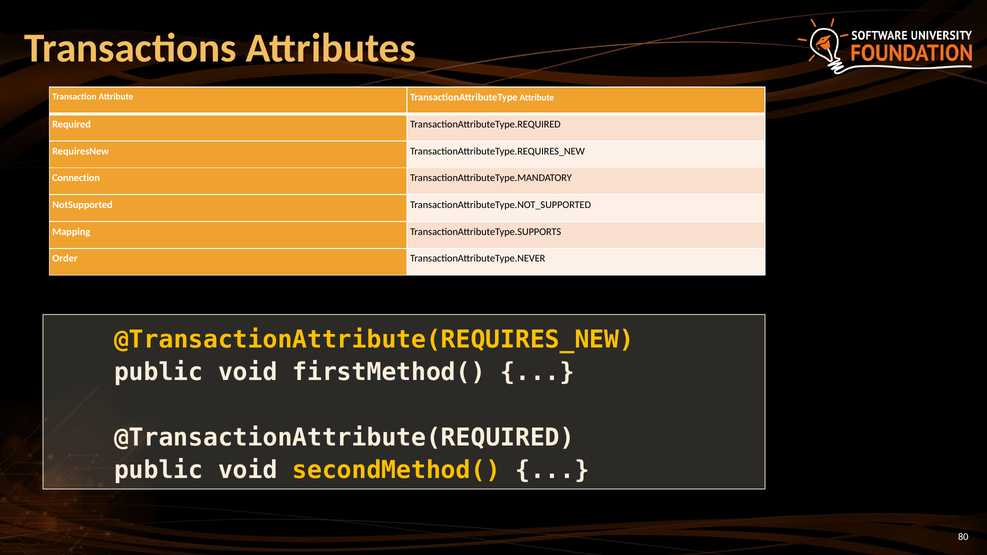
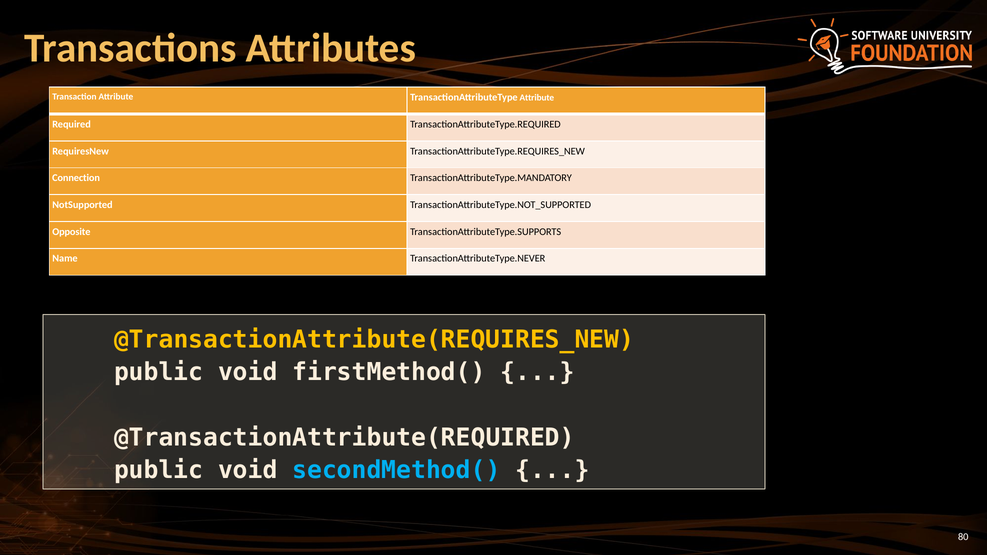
Mapping: Mapping -> Opposite (71, 232)
Order: Order -> Name (65, 259)
secondMethod( colour: yellow -> light blue (396, 470)
